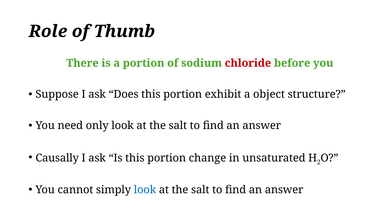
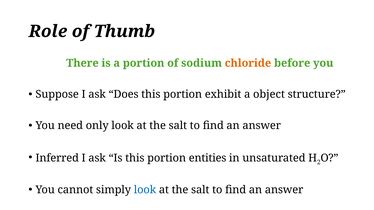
chloride colour: red -> orange (248, 63)
Causally: Causally -> Inferred (57, 158)
change: change -> entities (208, 158)
